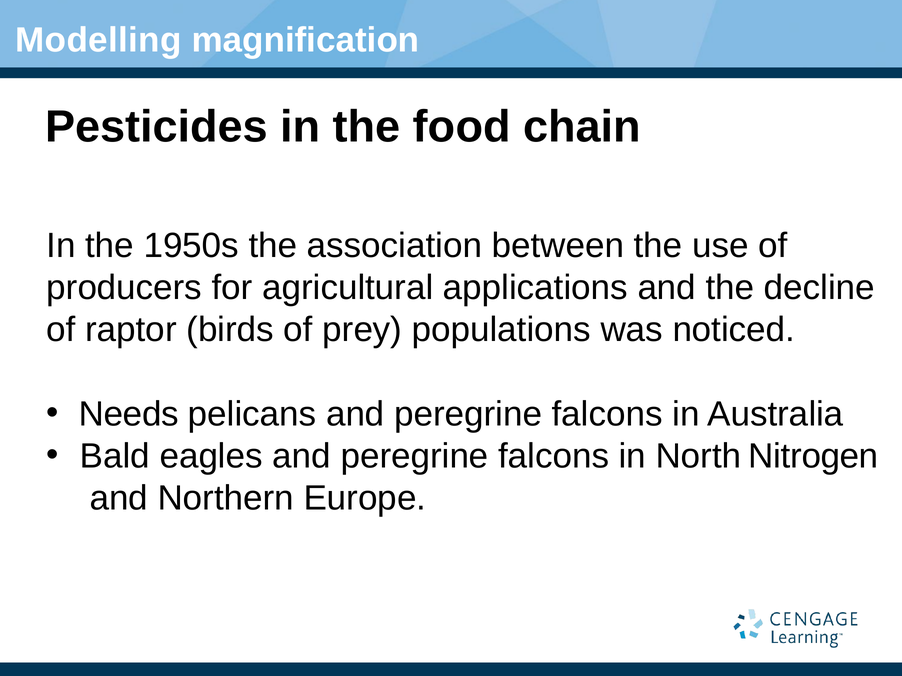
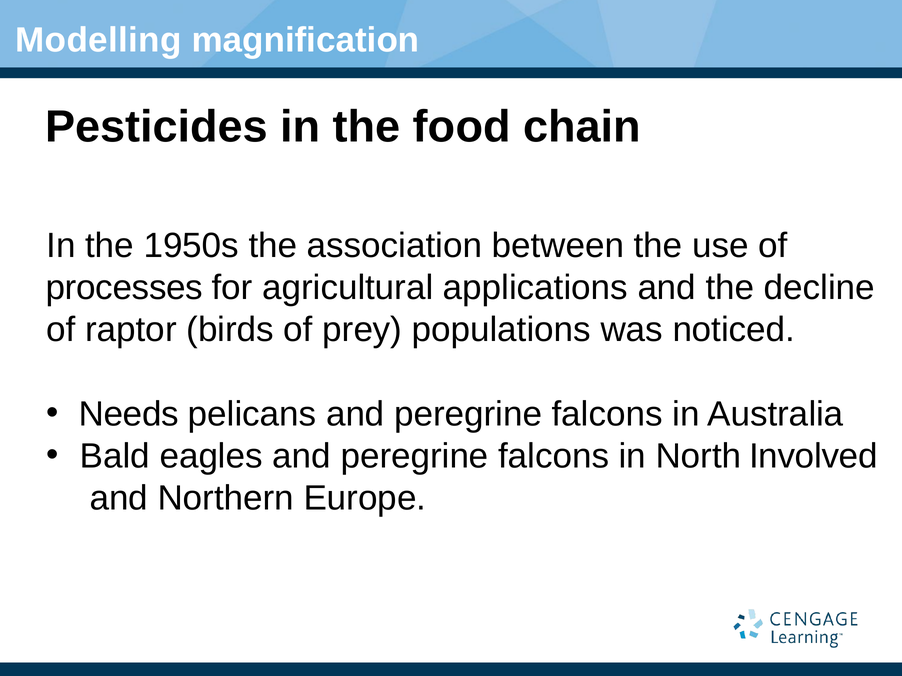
producers: producers -> processes (124, 288)
Nitrogen: Nitrogen -> Involved (813, 456)
